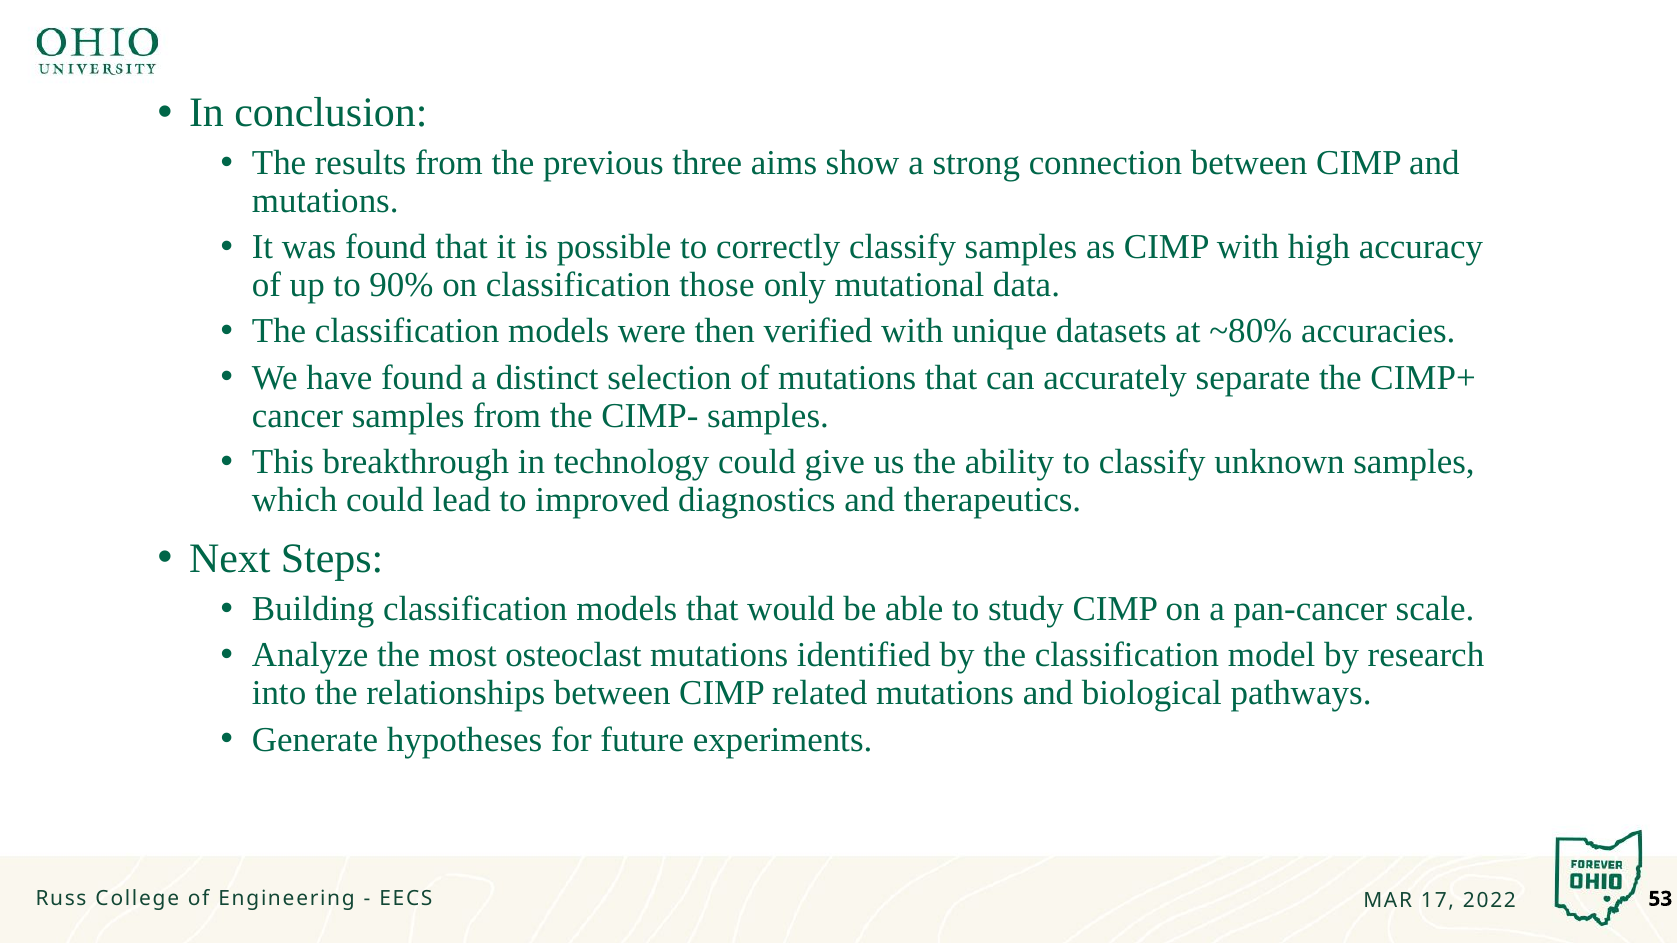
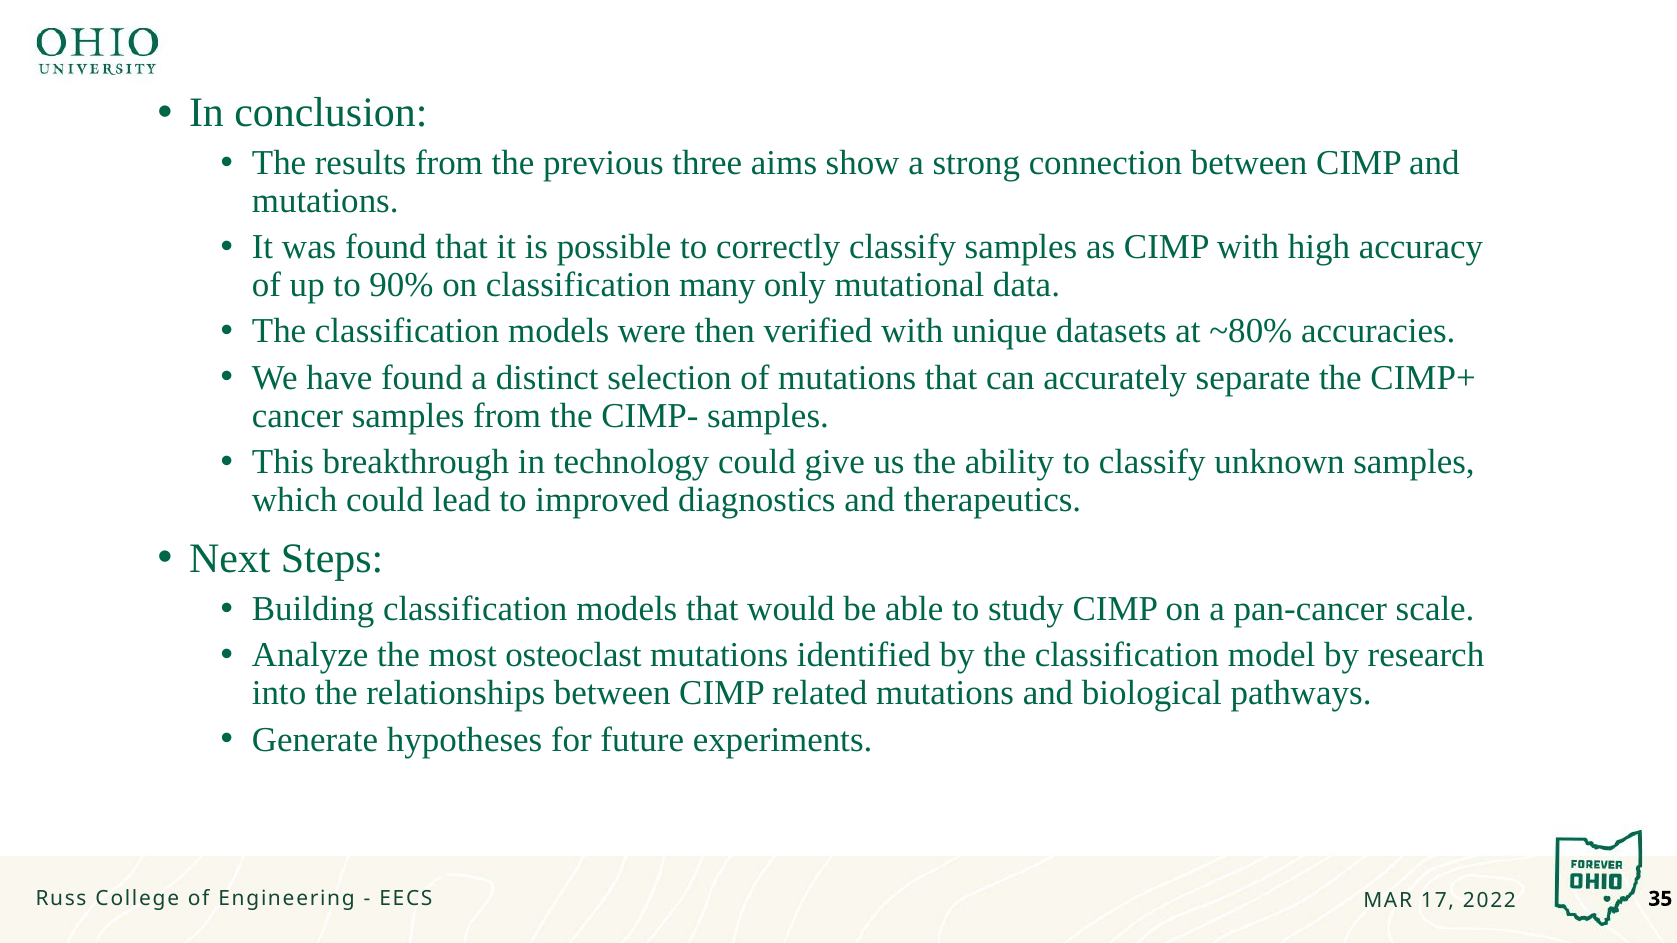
those: those -> many (717, 285)
53: 53 -> 35 (1660, 899)
